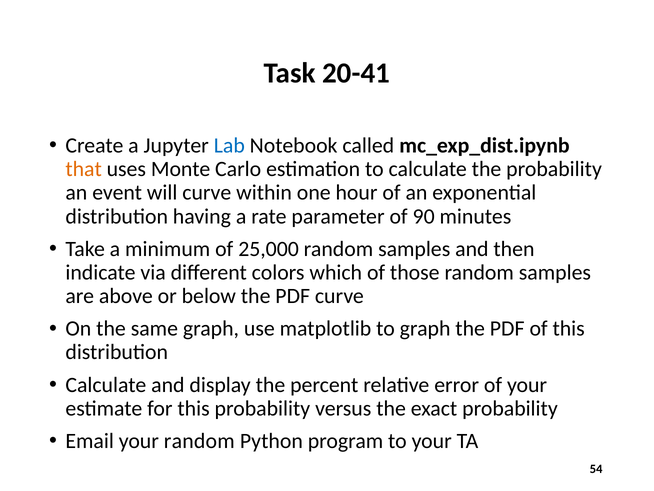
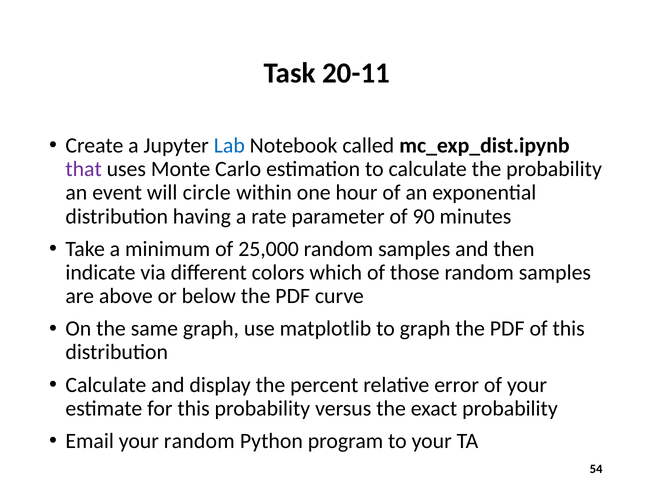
20-41: 20-41 -> 20-11 (356, 73)
that colour: orange -> purple (84, 169)
will curve: curve -> circle (207, 193)
